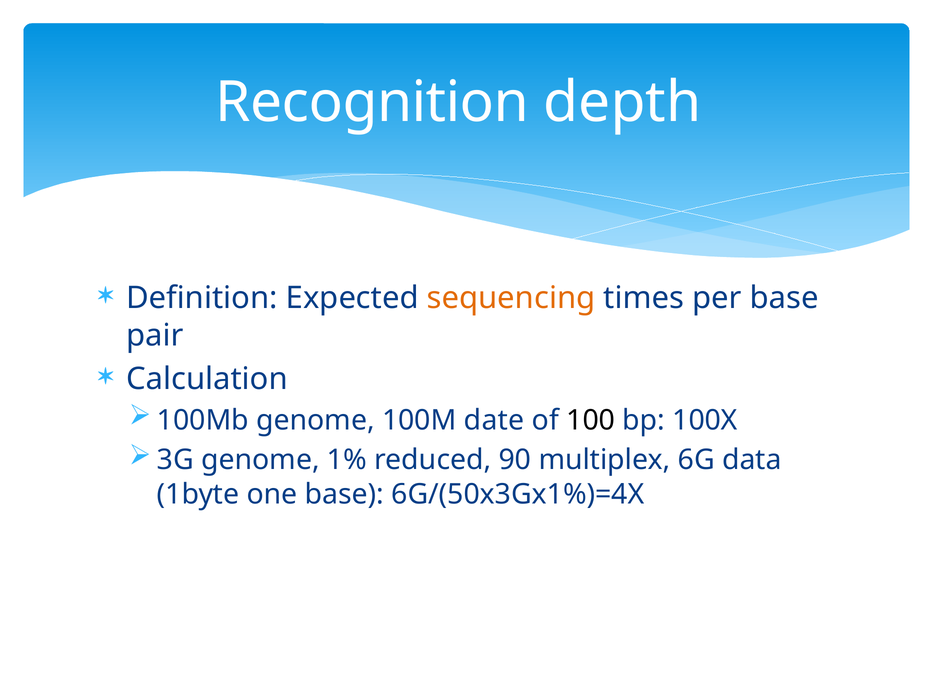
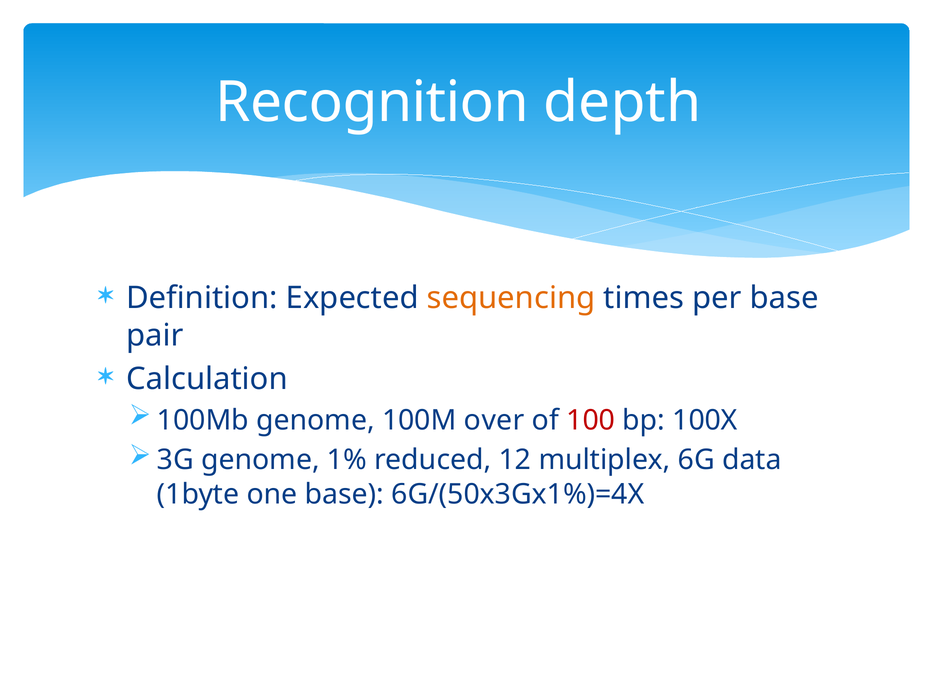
date: date -> over (494, 420)
100 colour: black -> red (591, 420)
90: 90 -> 12 (515, 460)
